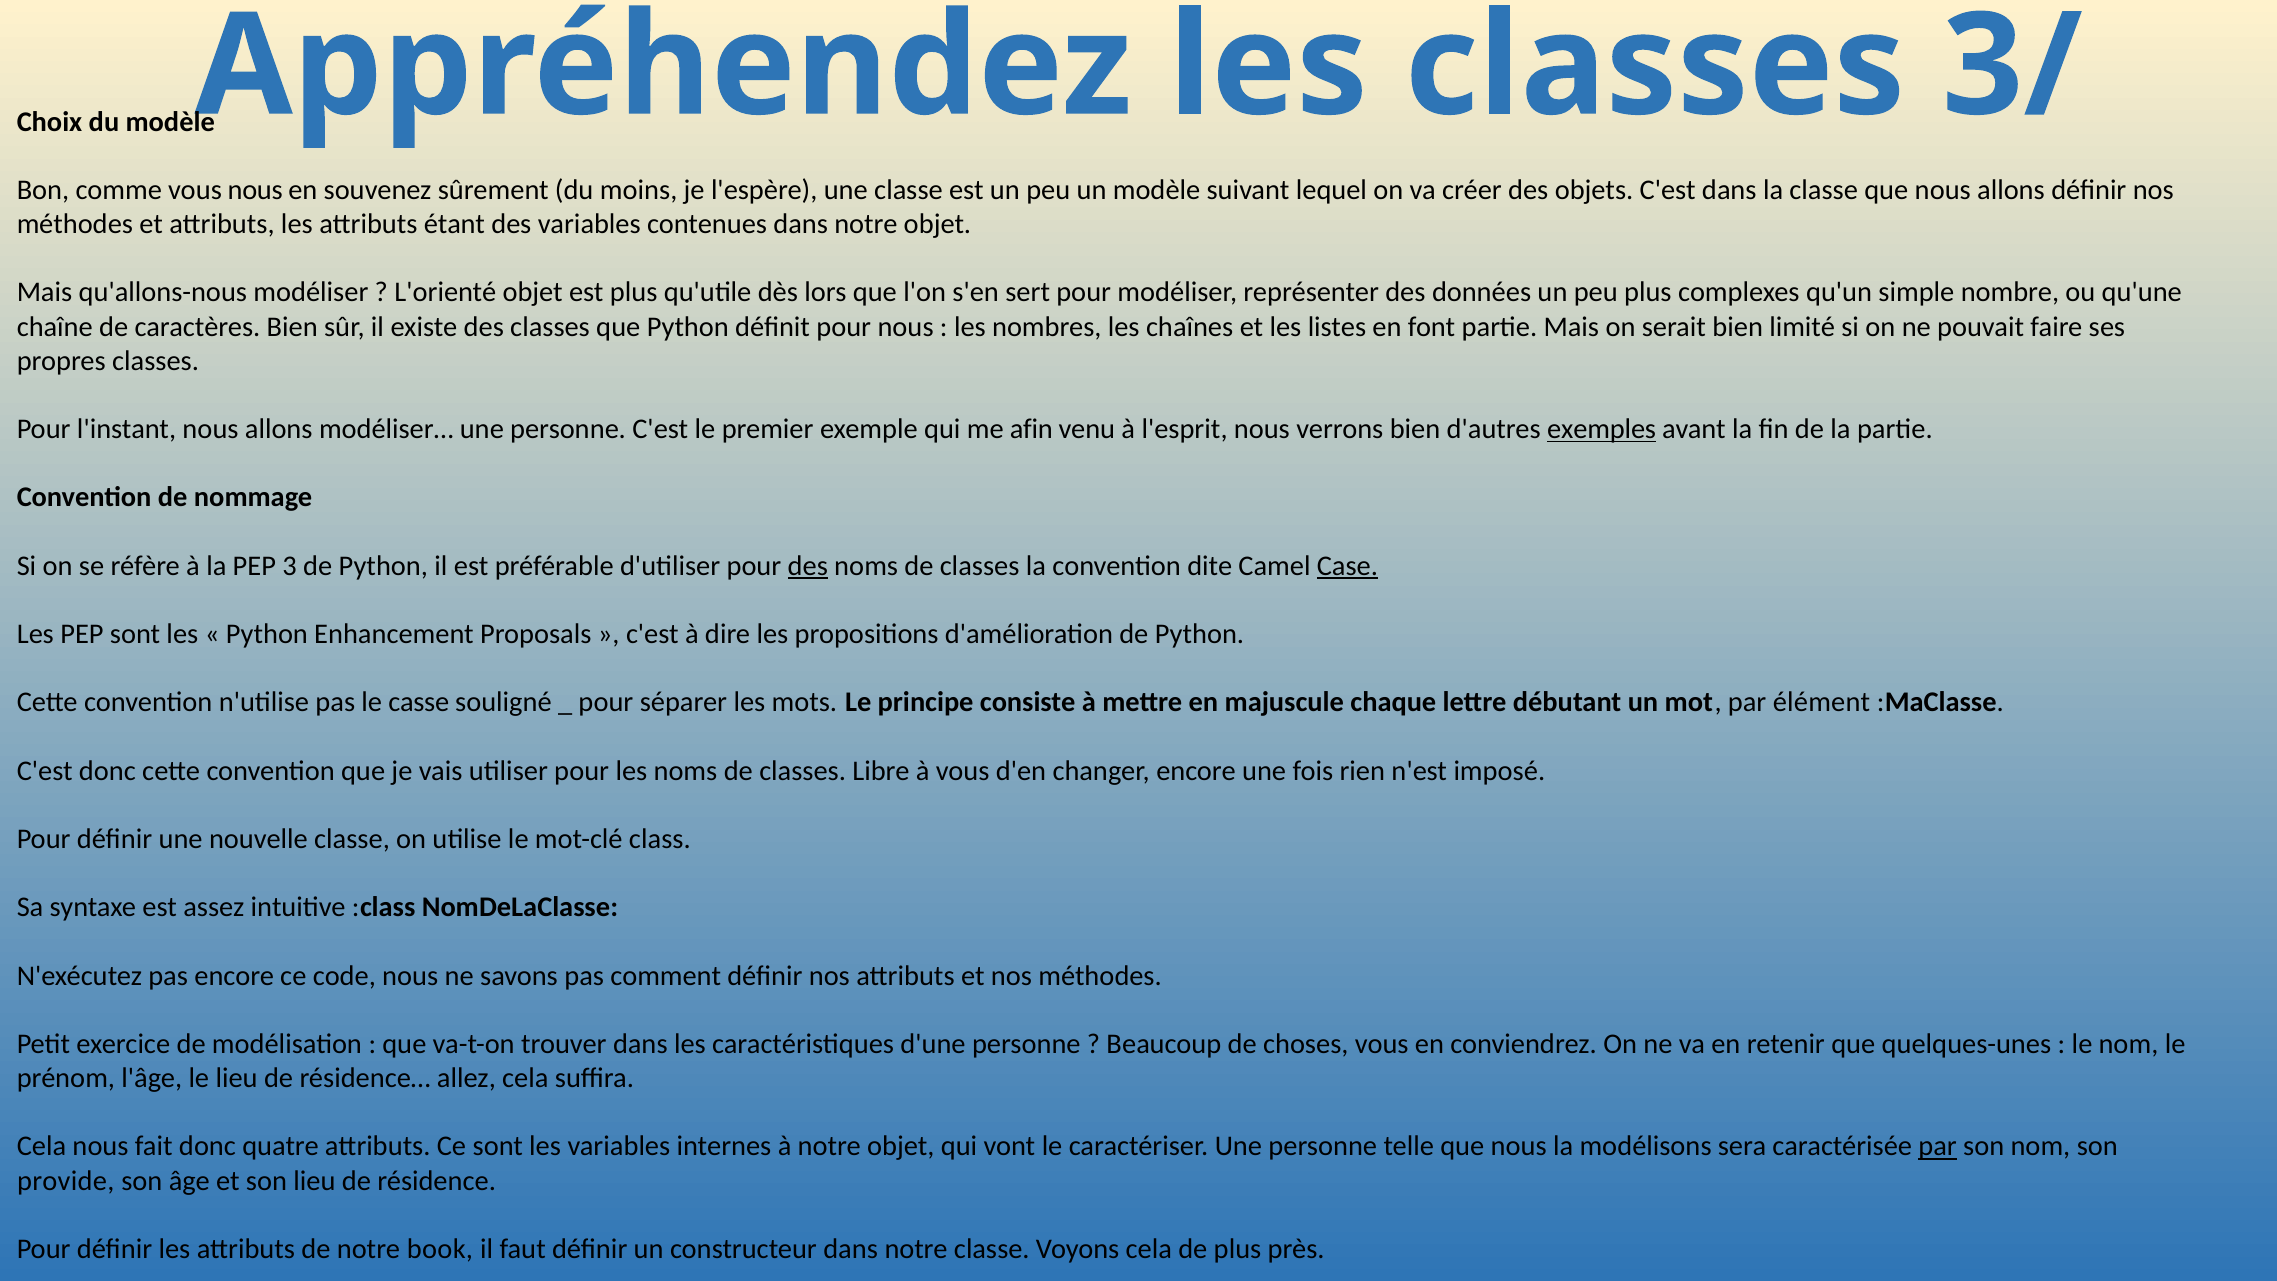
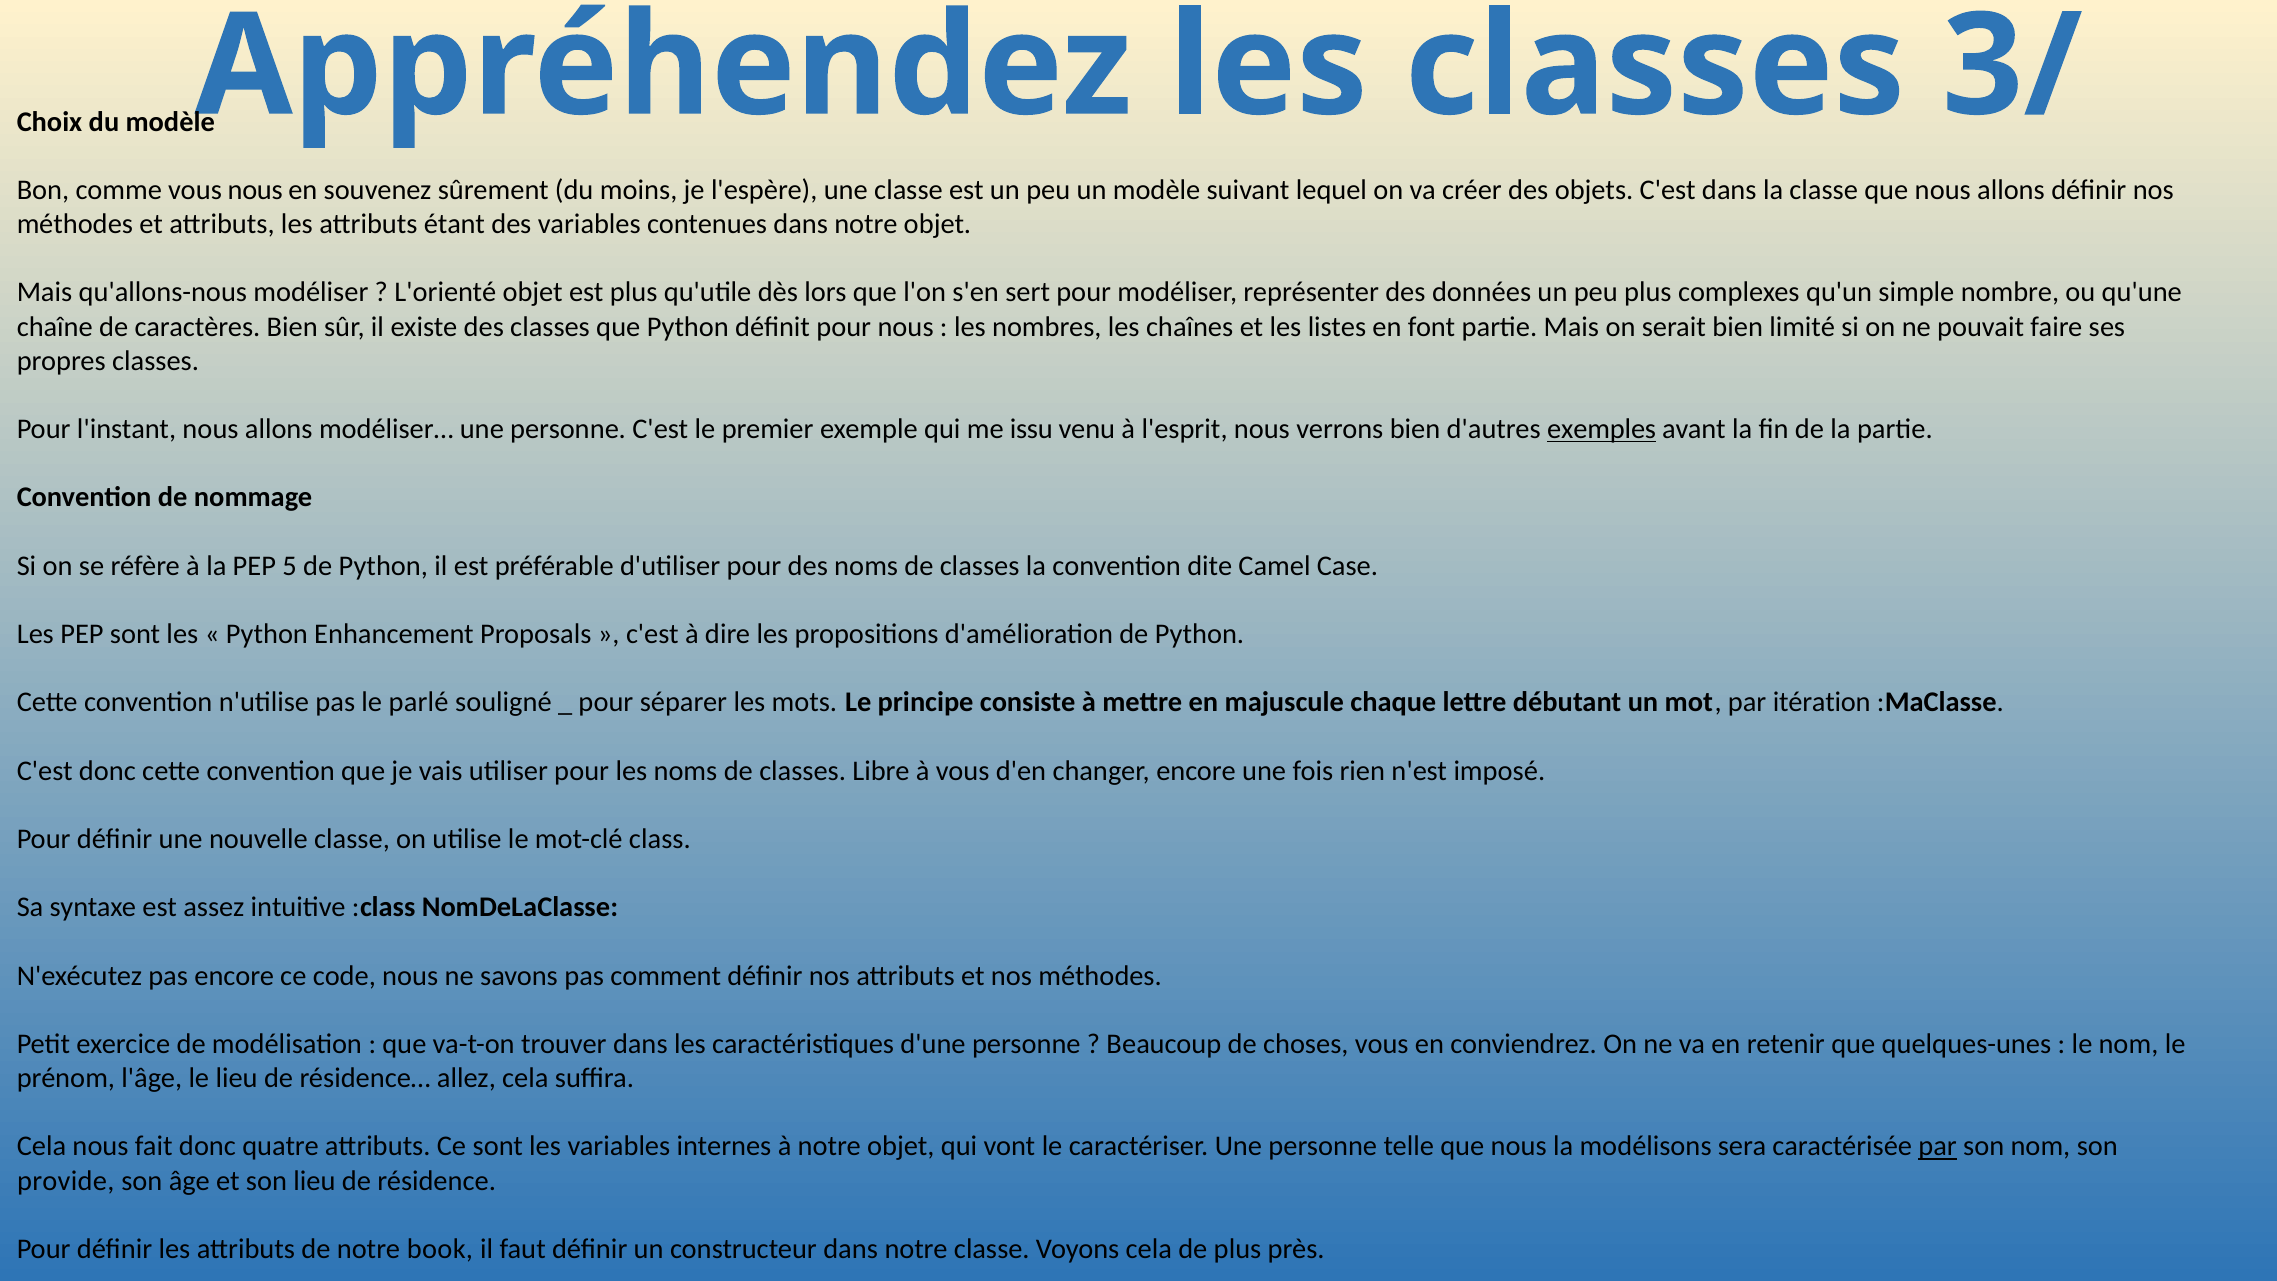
afin: afin -> issu (1031, 429)
3: 3 -> 5 (290, 566)
des underline: present -> none (808, 566)
Case underline: present -> none (1347, 566)
casse: casse -> parlé (419, 702)
élément: élément -> itération (1822, 702)
